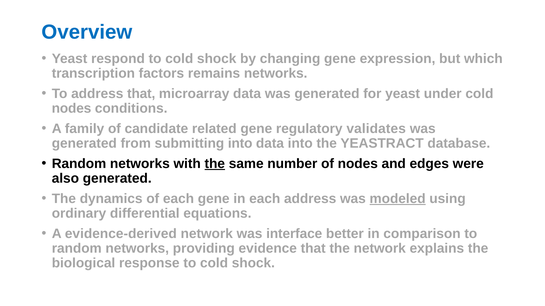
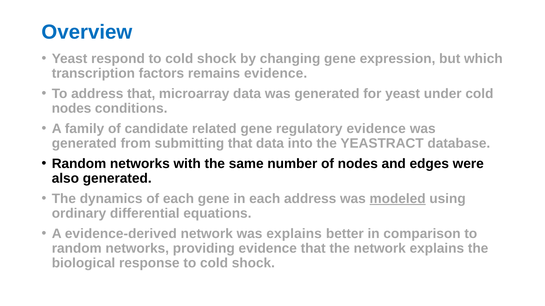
remains networks: networks -> evidence (276, 73)
regulatory validates: validates -> evidence (376, 129)
submitting into: into -> that (240, 144)
the underline: present -> none (215, 164)
was interface: interface -> explains (294, 234)
